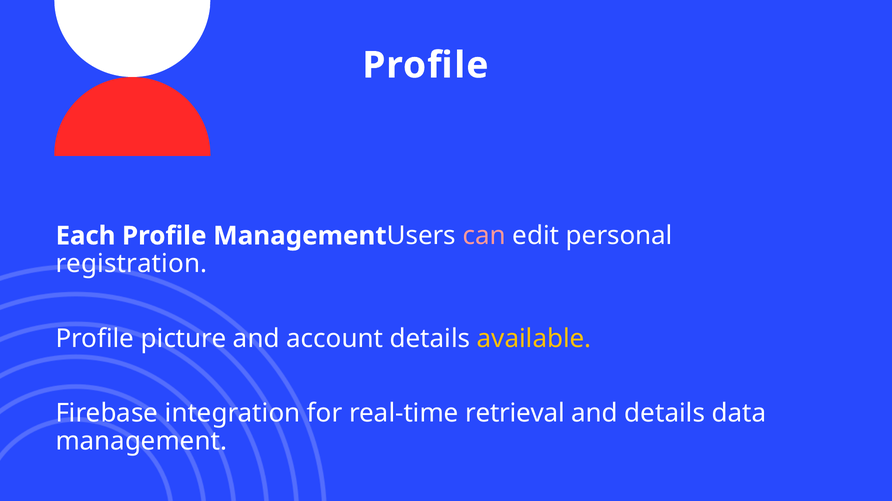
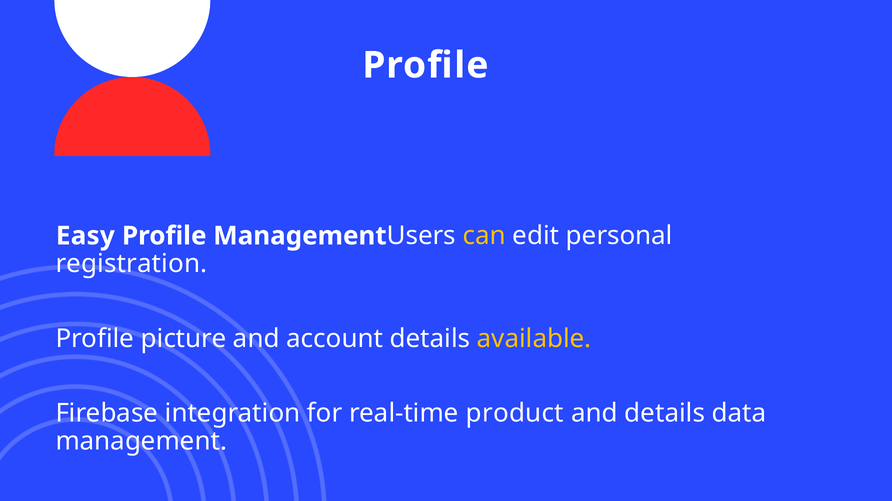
Each: Each -> Easy (85, 236)
can colour: pink -> yellow (484, 236)
retrieval: retrieval -> product (515, 414)
